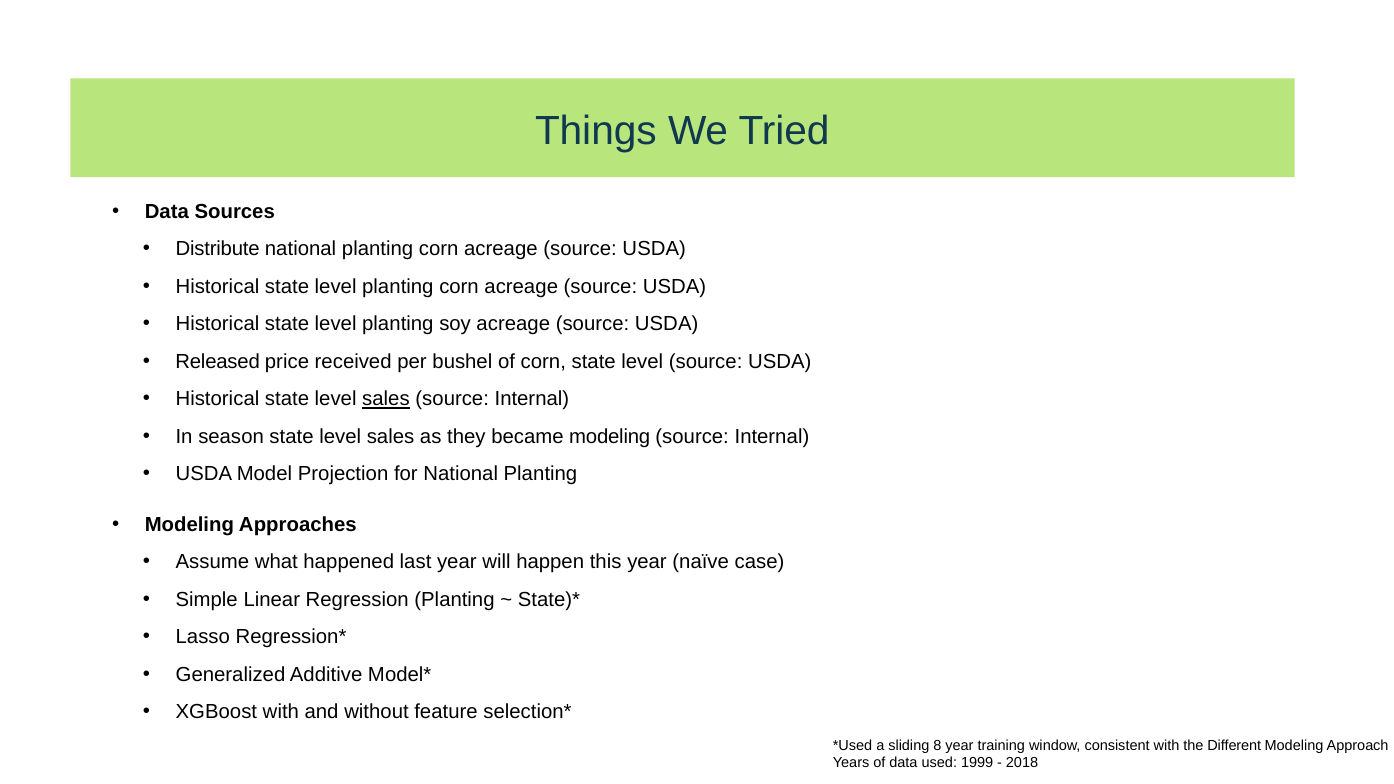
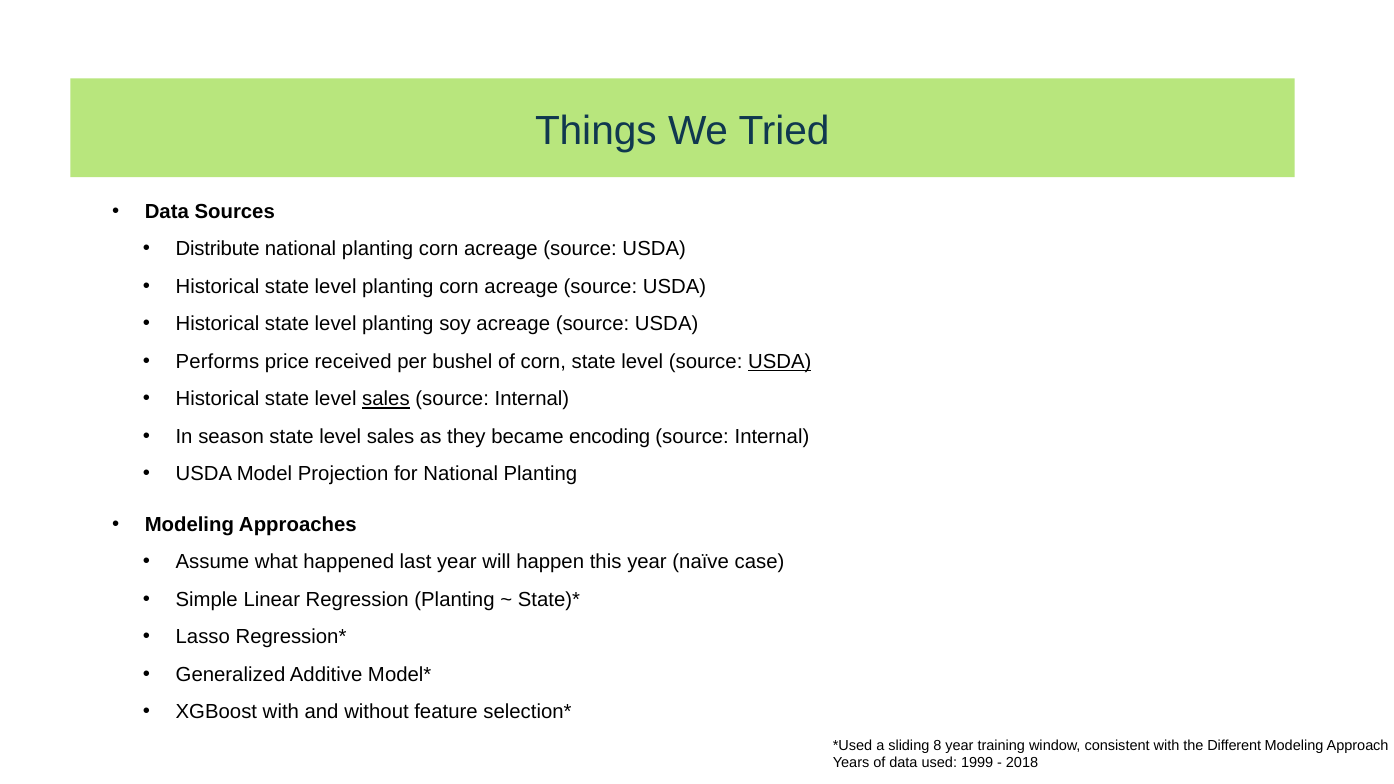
Released: Released -> Performs (217, 362)
USDA underline: none -> present (780, 362)
became modeling: modeling -> encoding (610, 437)
